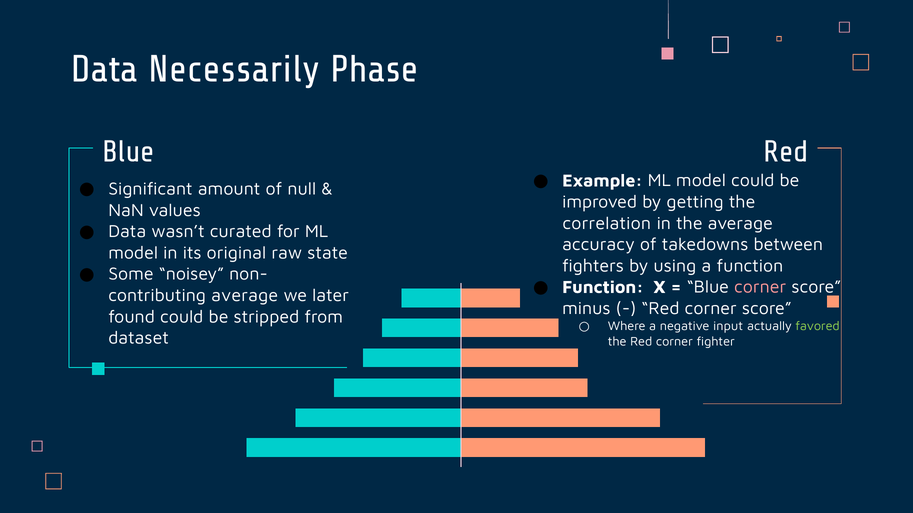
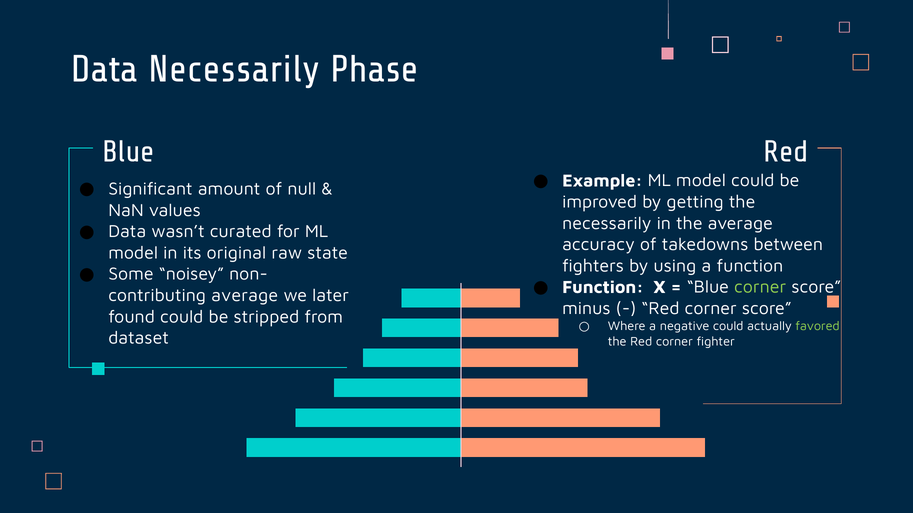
correlation: correlation -> necessarily (607, 223)
corner colour: pink -> light green (760, 287)
negative input: input -> could (728, 327)
